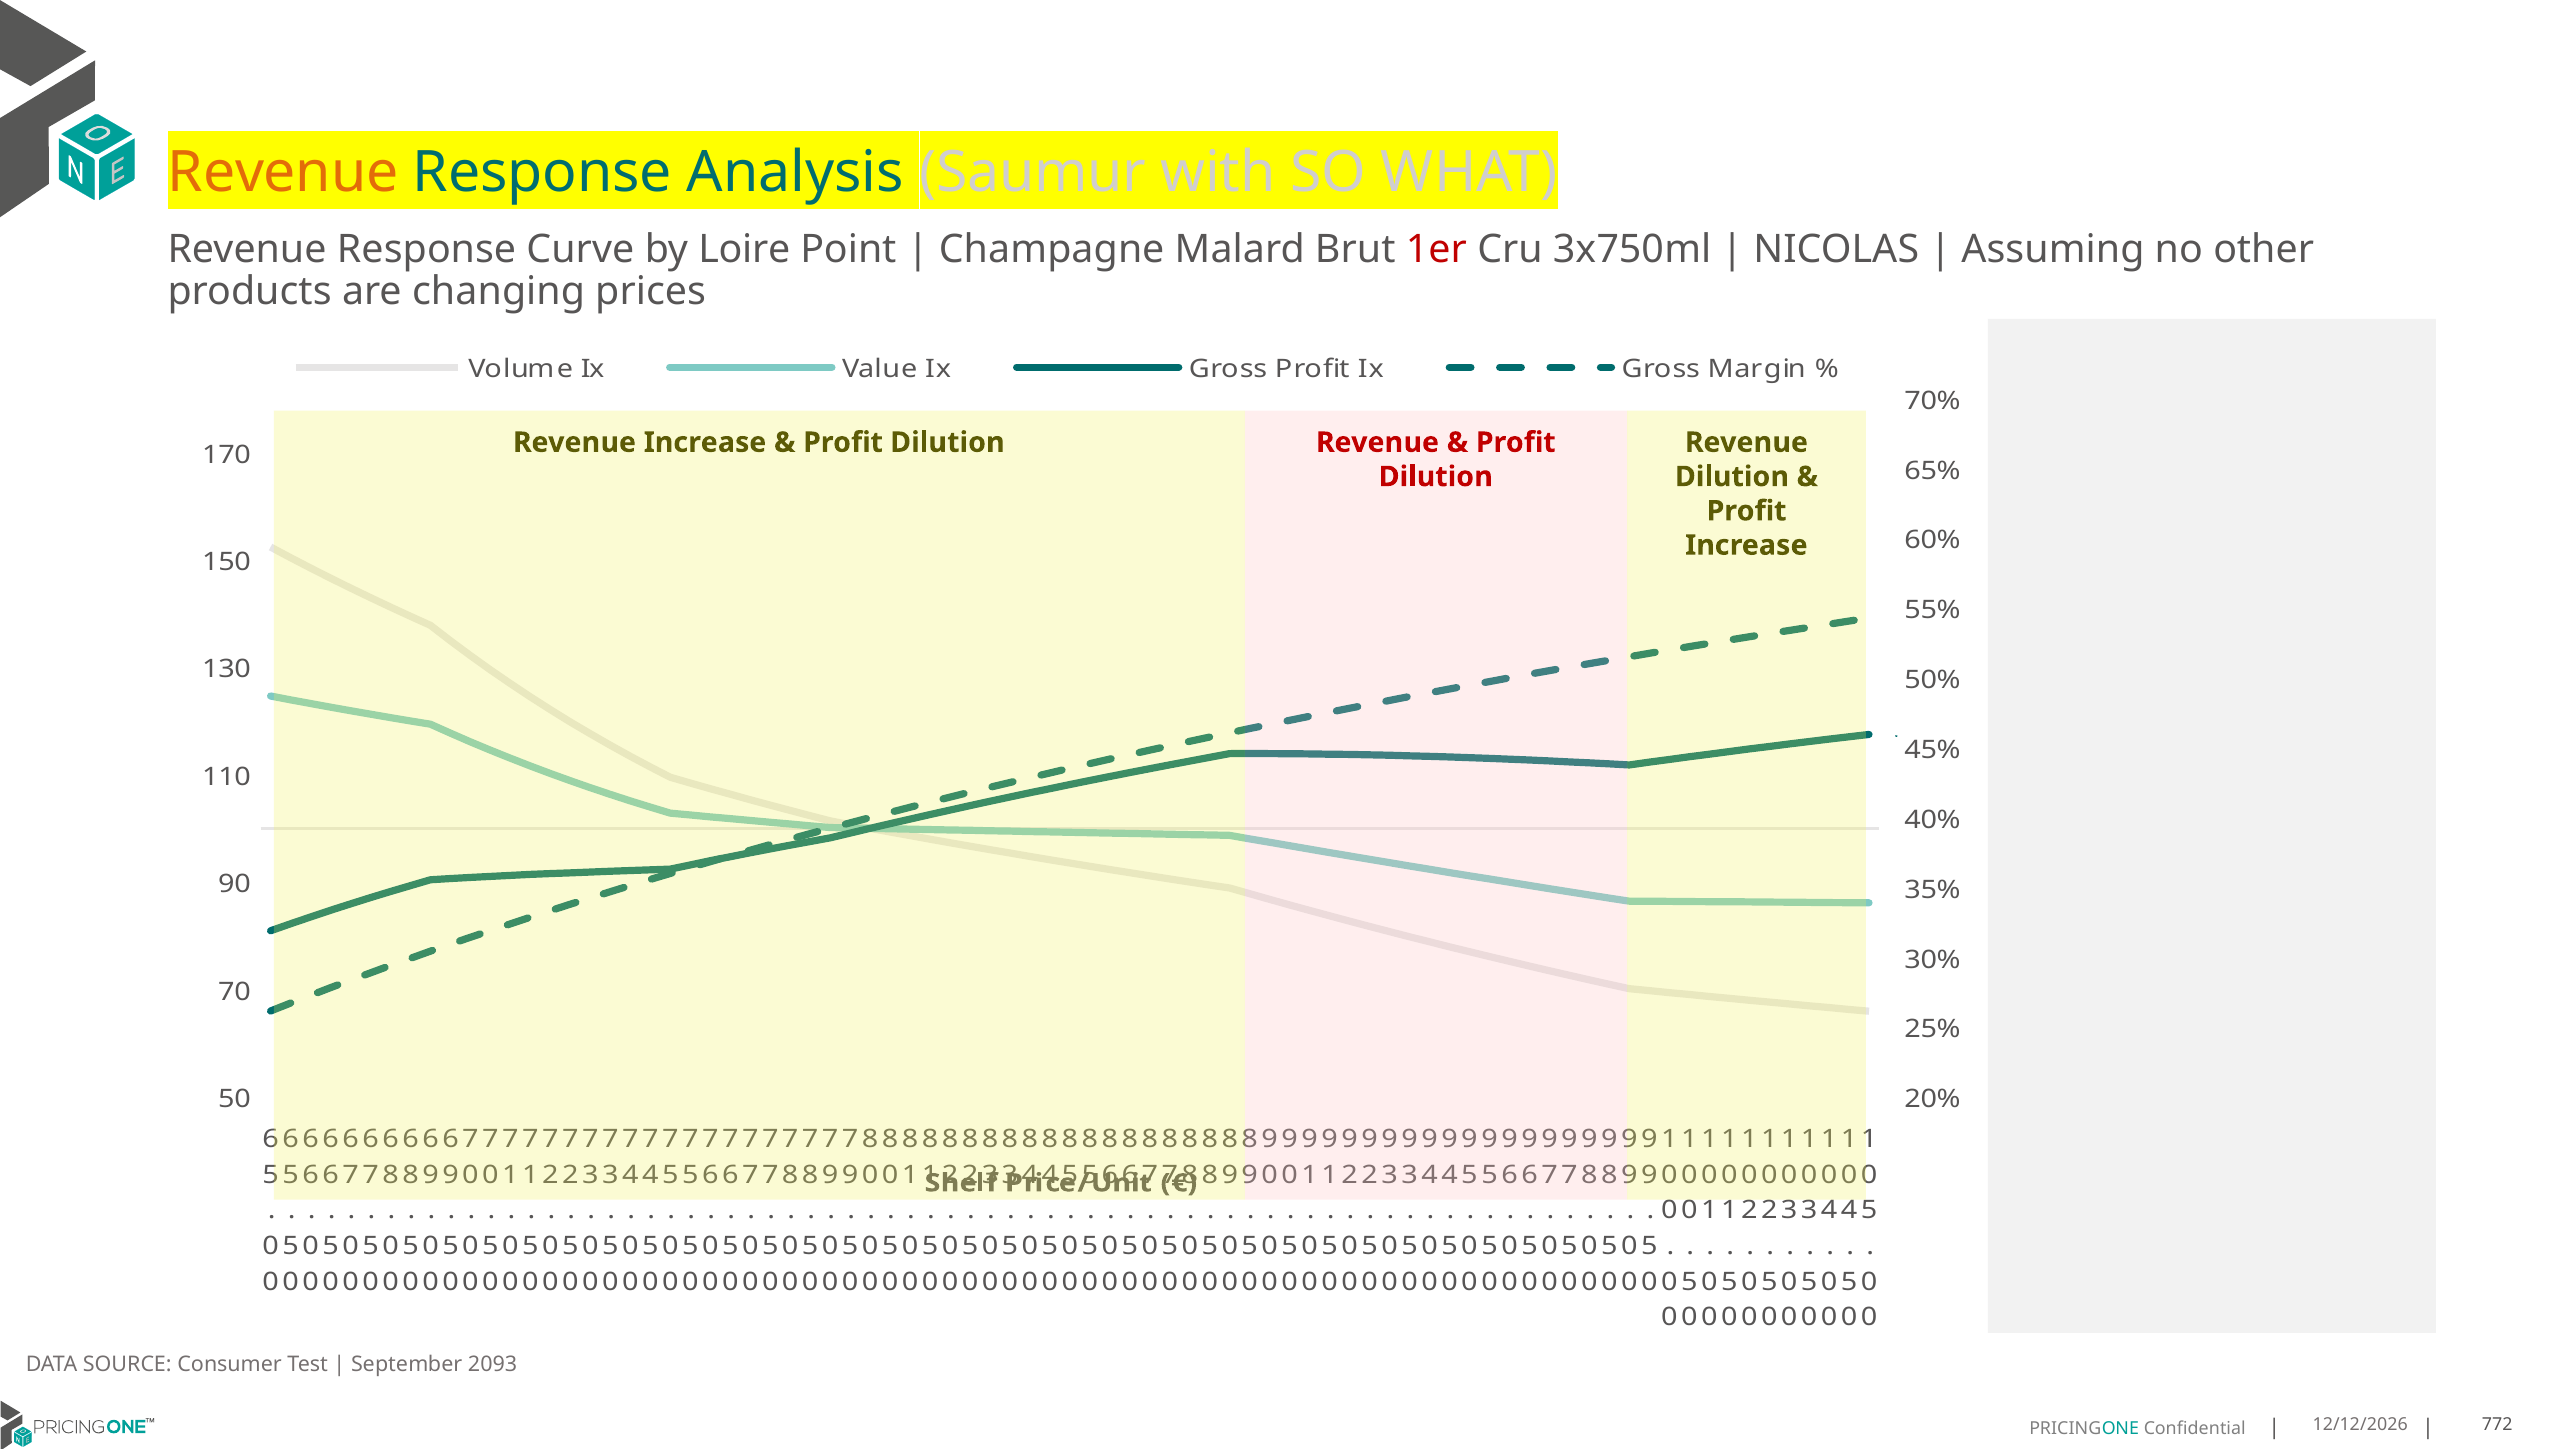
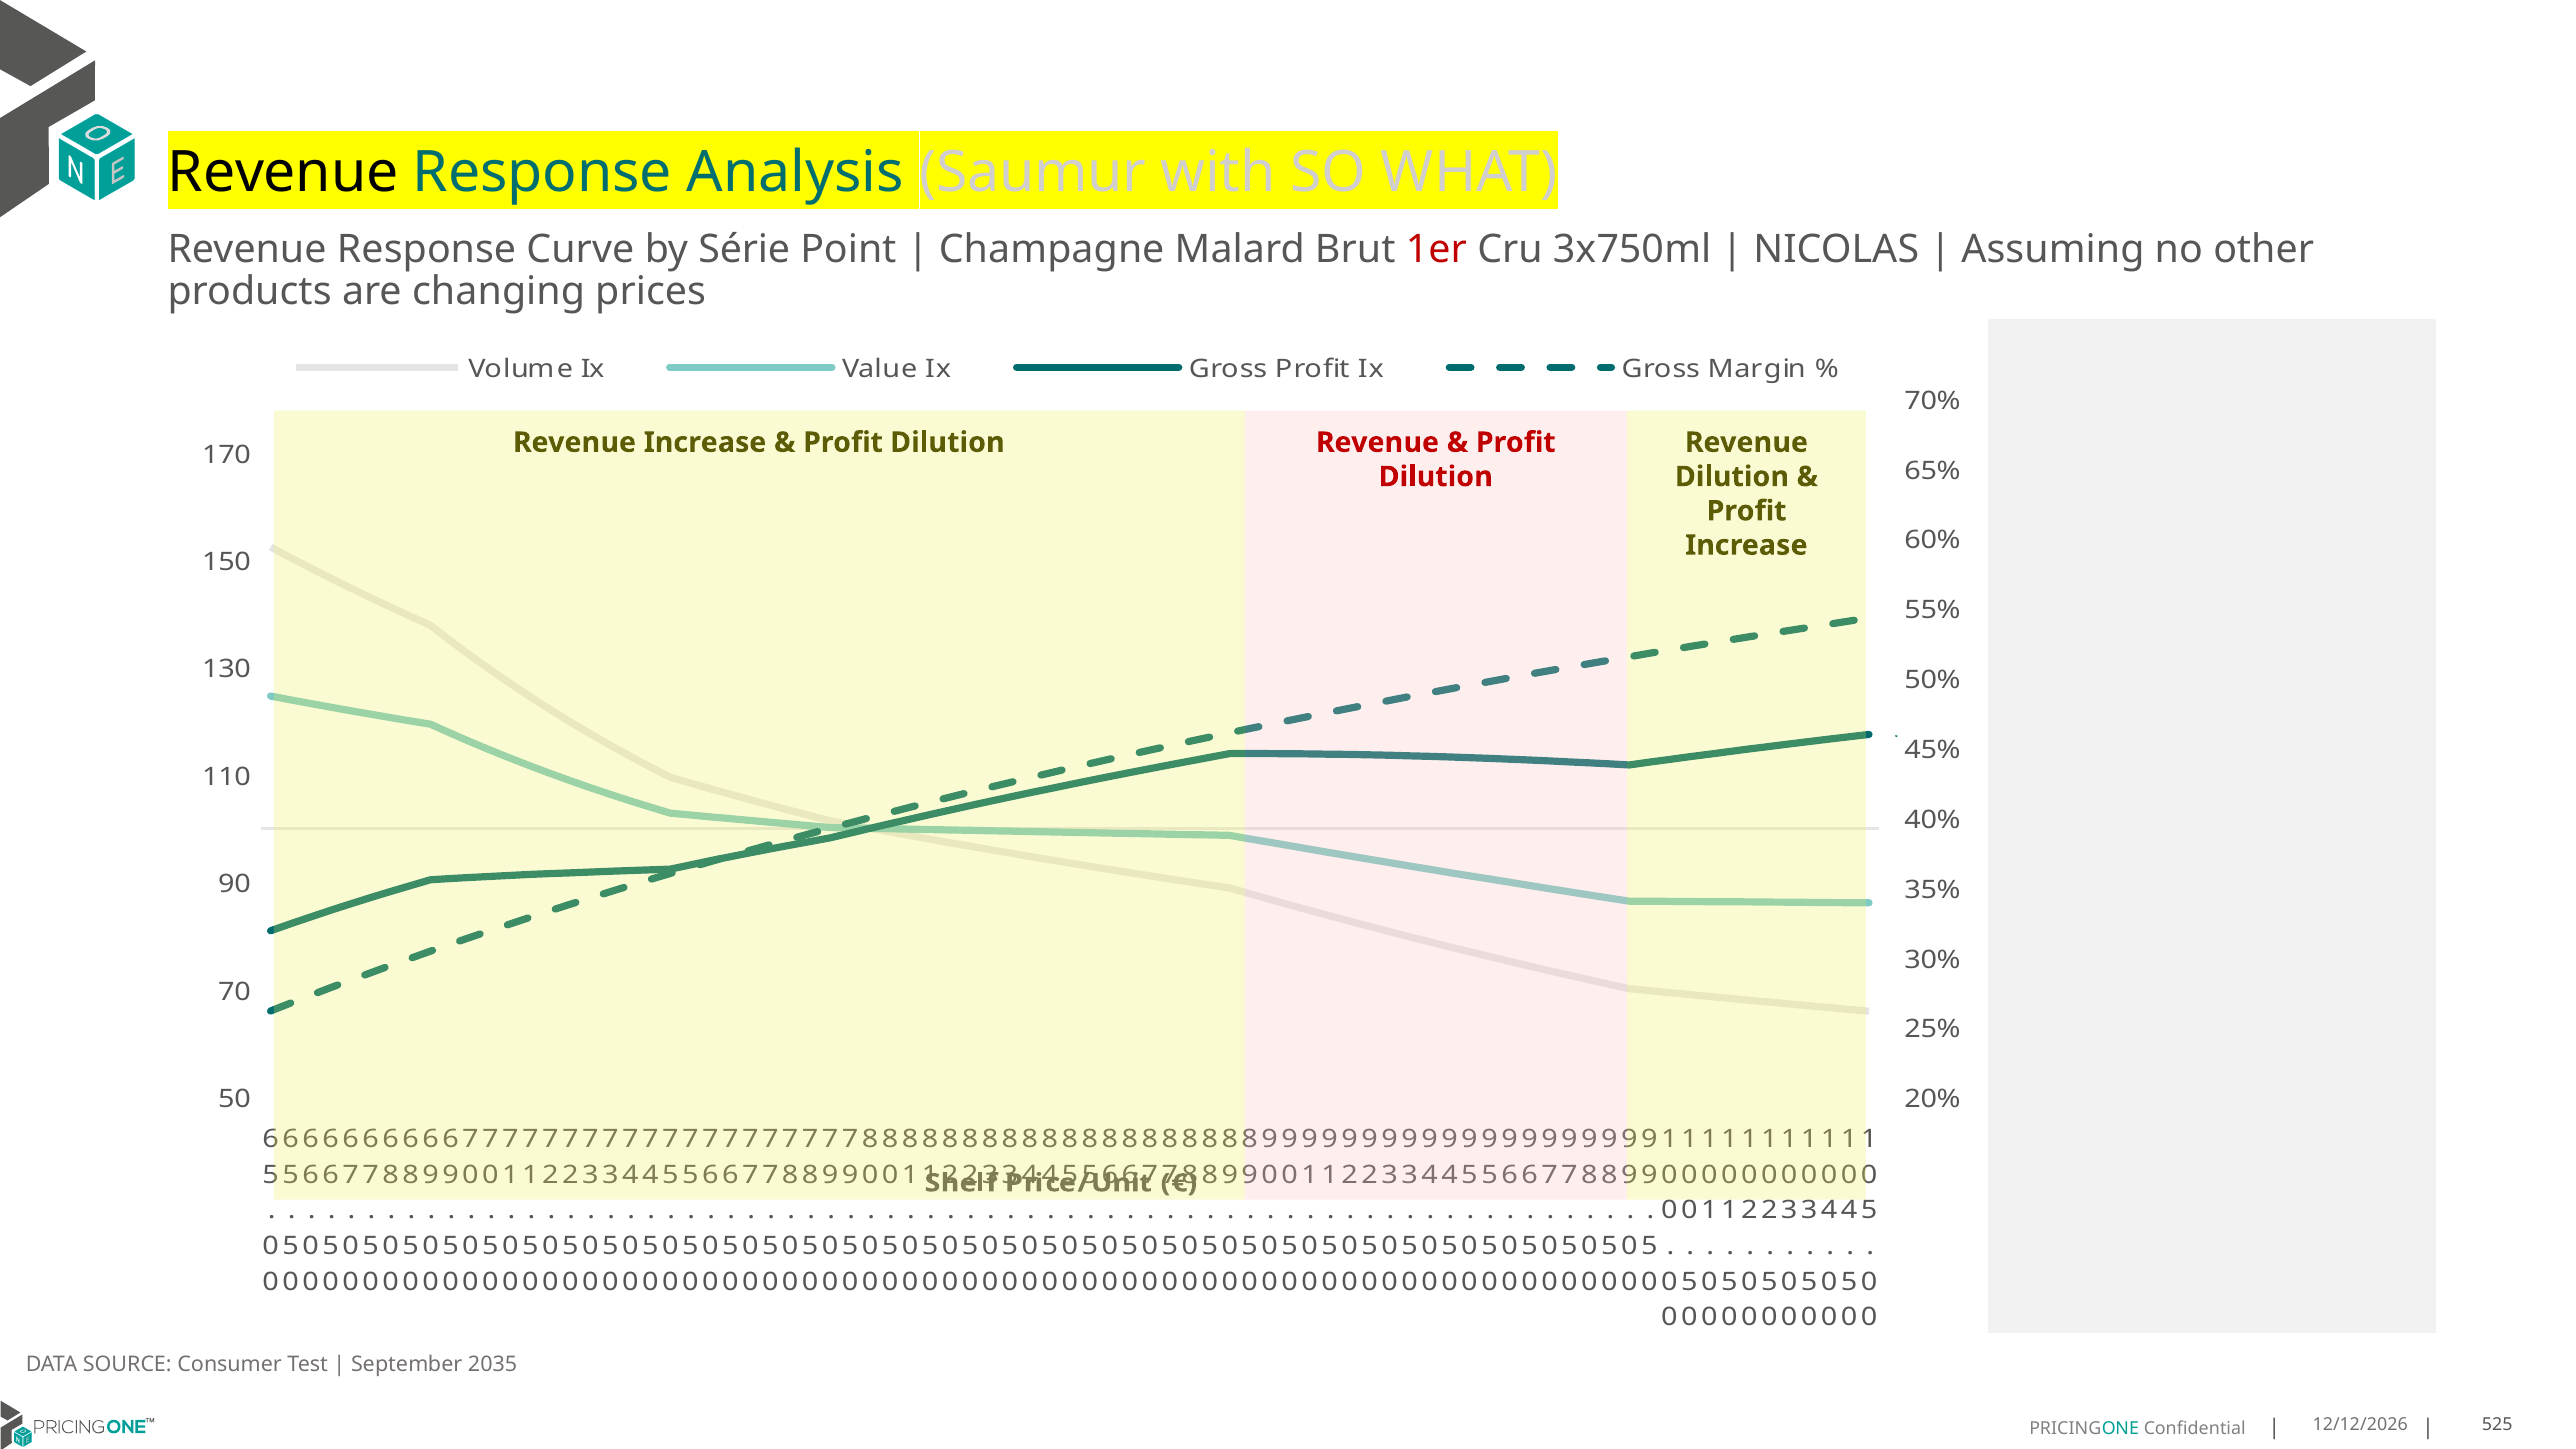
Revenue colour: orange -> black (283, 173)
Loire: Loire -> Série (744, 249)
2093: 2093 -> 2035 (493, 1365)
772: 772 -> 525 (2497, 1425)
